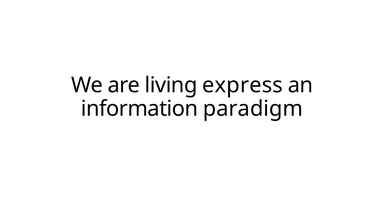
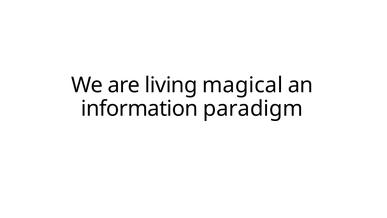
express: express -> magical (243, 85)
